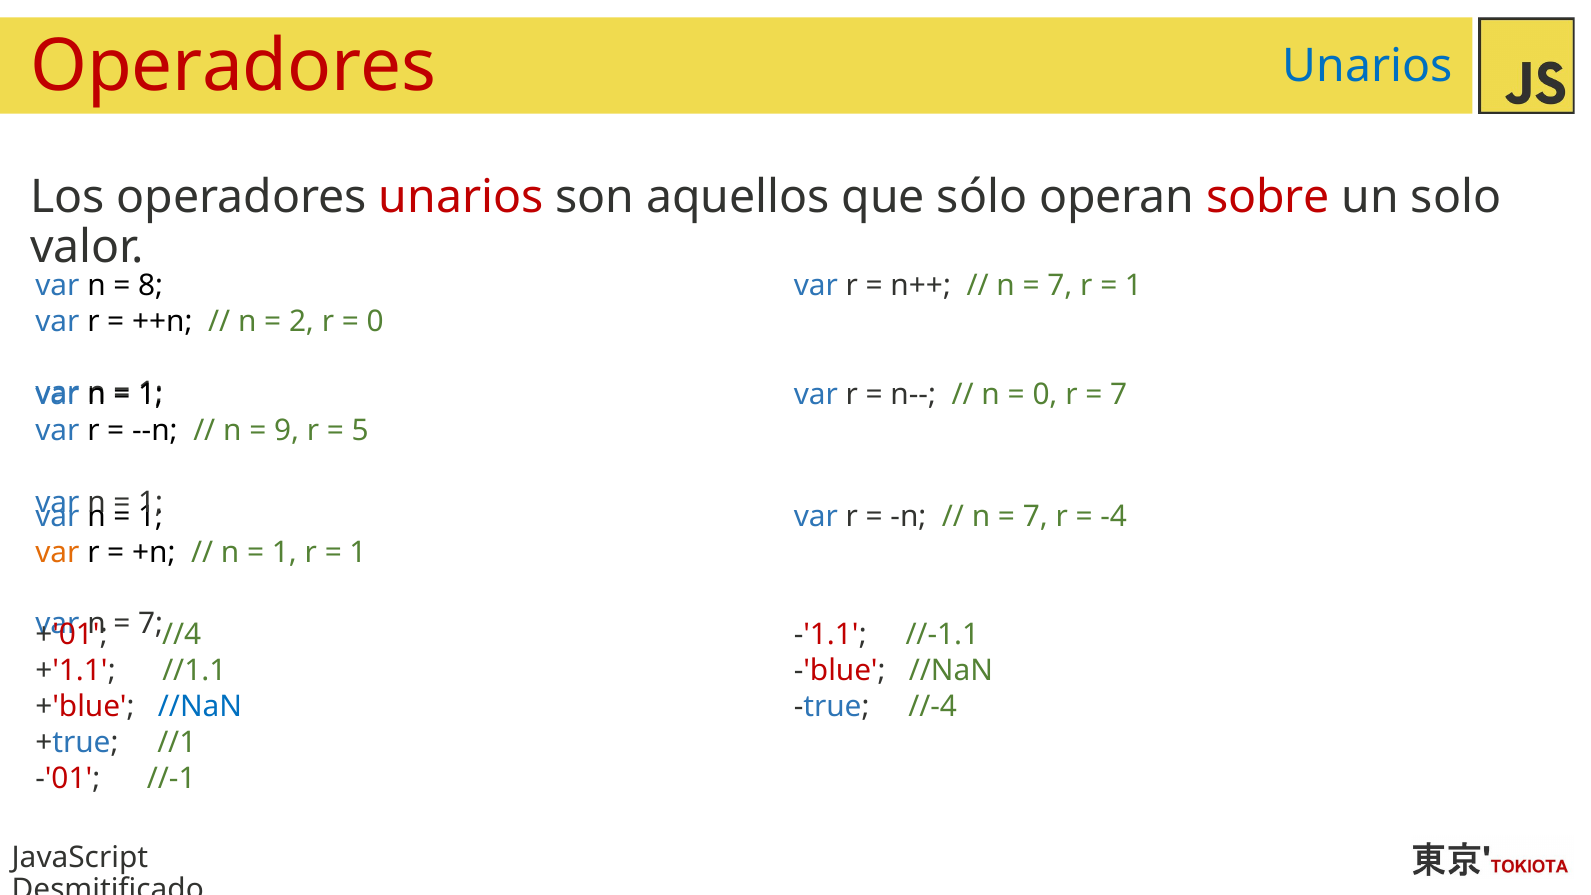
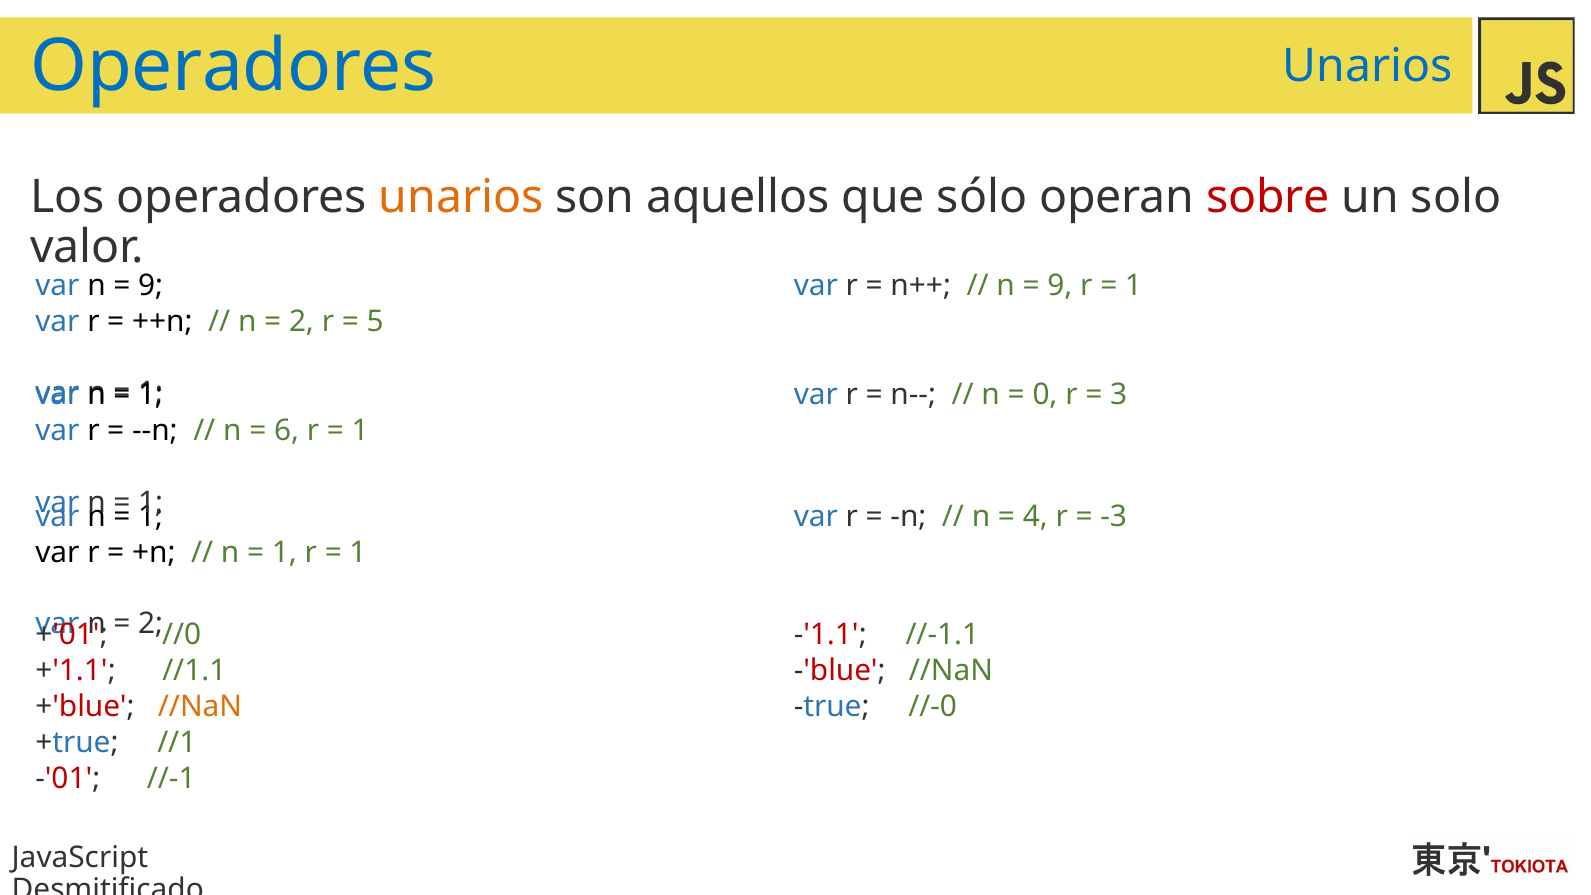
Operadores colour: red -> blue (234, 66)
unarios colour: red -> orange (461, 197)
8: 8 -> 9 (151, 286)
7: 7 -> 9 (1060, 286)
0: 0 -> 5 (375, 321)
7: 7 -> 3 (1119, 395)
9: 9 -> 6 (287, 431)
5: 5 -> 1 (360, 431)
7: 7 -> 4 (1035, 516)
-4: -4 -> -3 (1114, 516)
var colour: orange -> black (57, 552)
7: 7 -> 2 (151, 624)
//4: //4 -> //0 (182, 635)
//NaN colour: blue -> orange (200, 707)
//-4: //-4 -> //-0 (933, 707)
